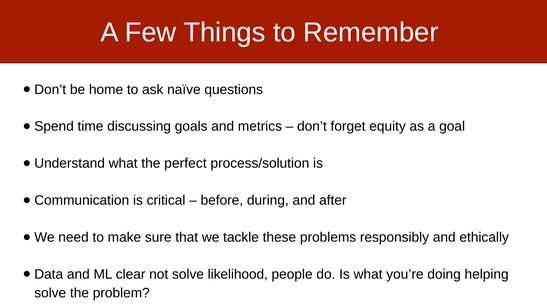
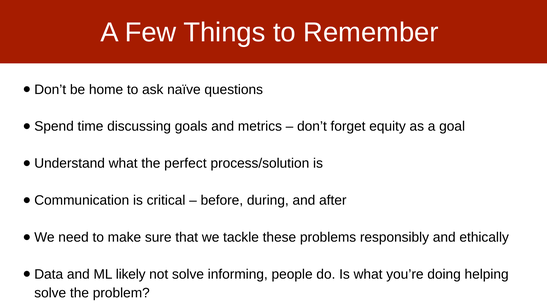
clear: clear -> likely (131, 274)
likelihood: likelihood -> informing (238, 274)
